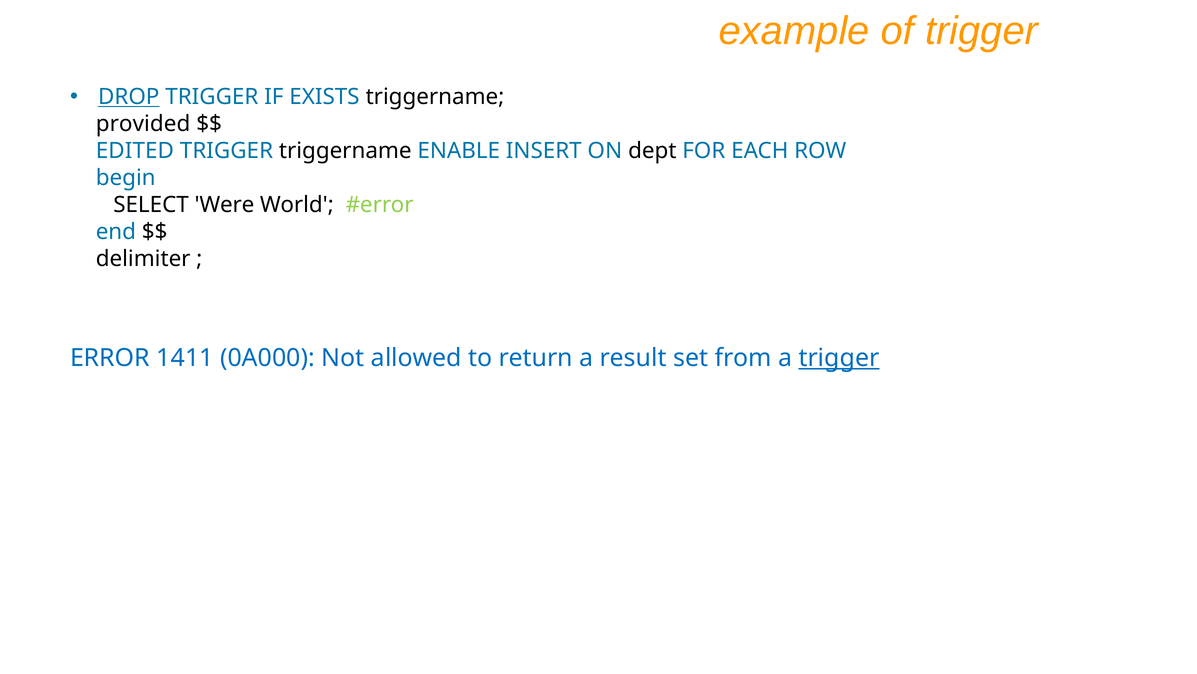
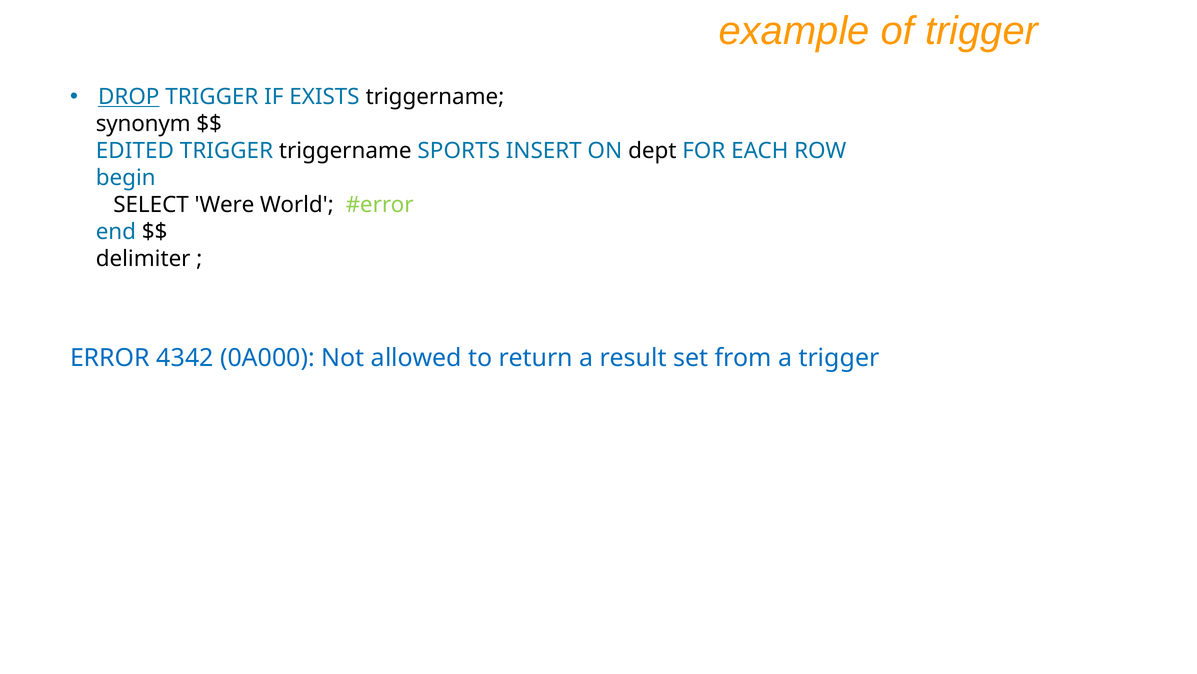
provided: provided -> synonym (143, 124)
ENABLE: ENABLE -> SPORTS (459, 151)
1411: 1411 -> 4342 (185, 358)
trigger underline: present -> none (839, 358)
